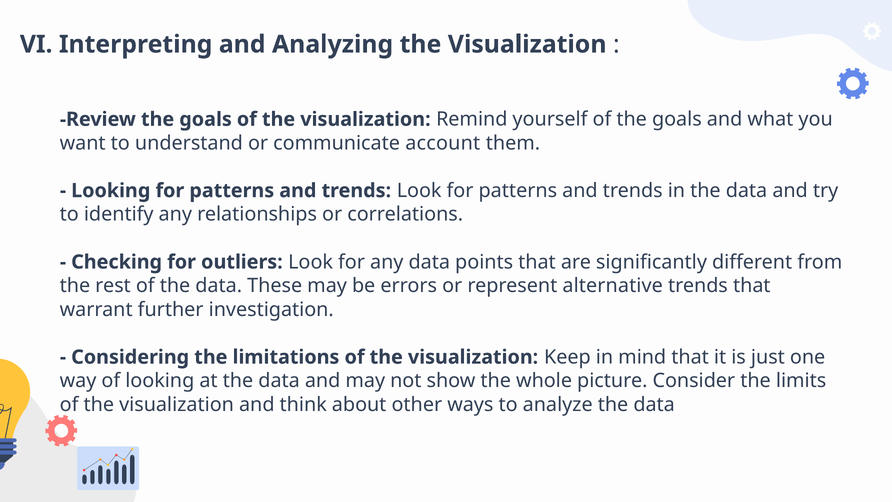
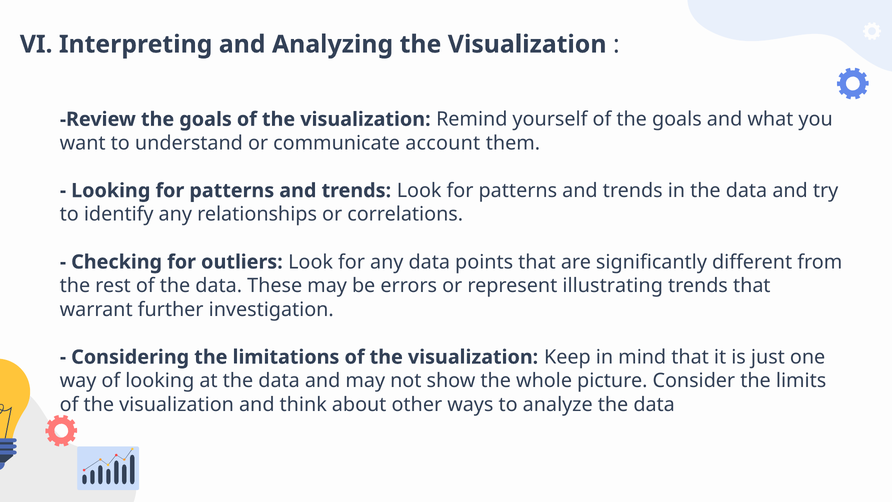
alternative: alternative -> illustrating (613, 286)
